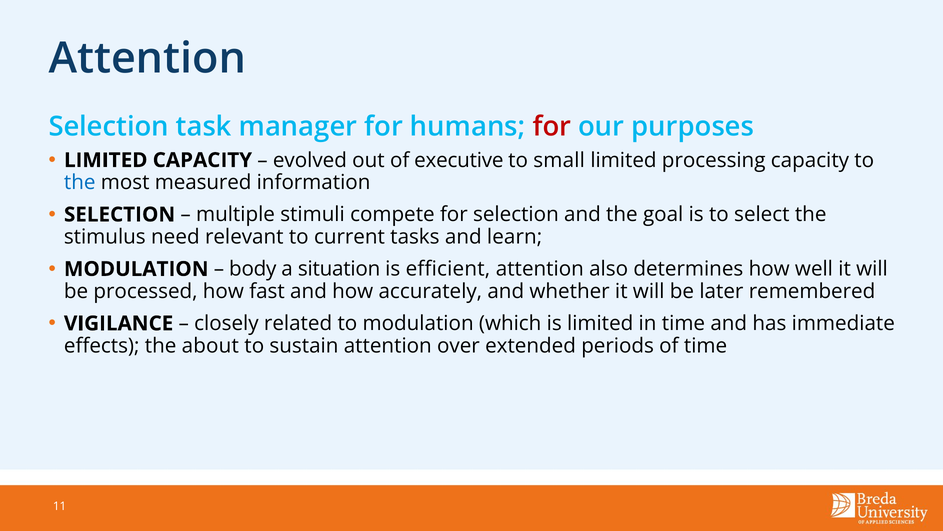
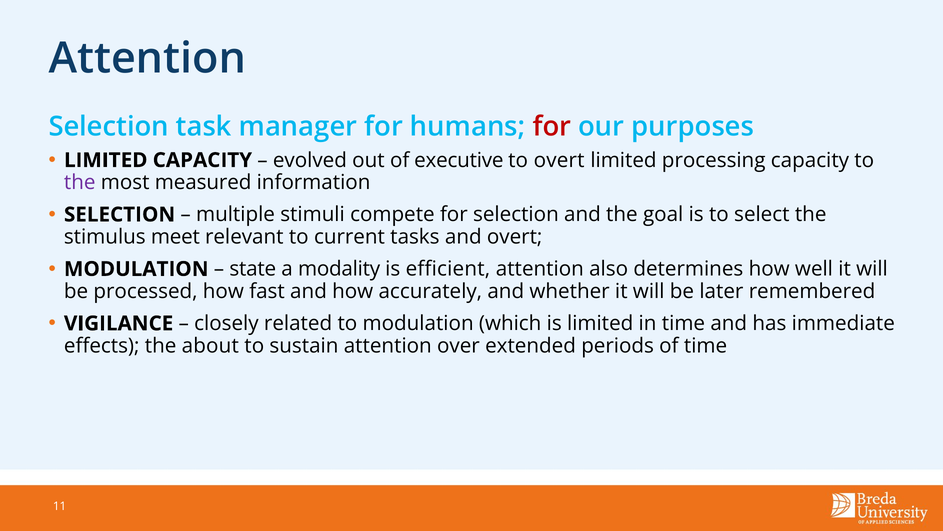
to small: small -> overt (559, 160)
the colour: blue -> purple (80, 182)
need: need -> meet (175, 237)
and learn: learn -> overt (515, 237)
body: body -> state (253, 269)
situation: situation -> modality (339, 269)
